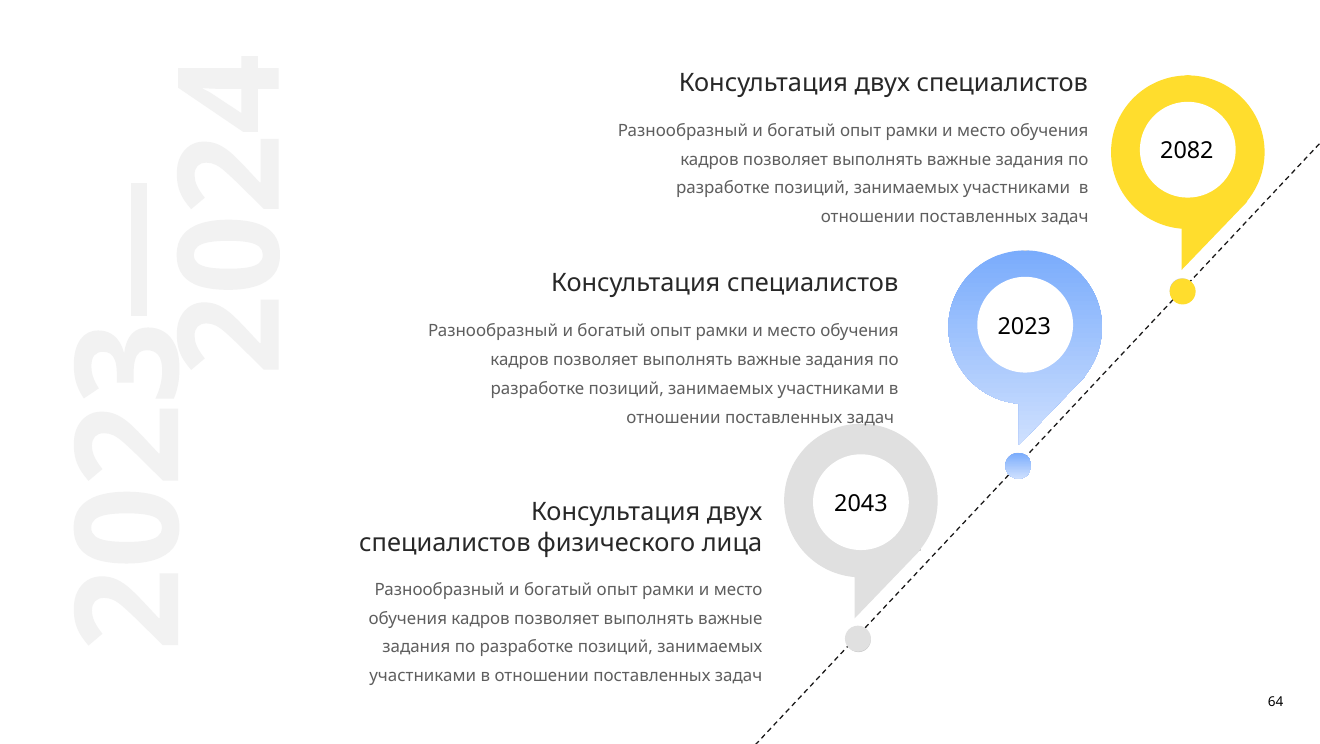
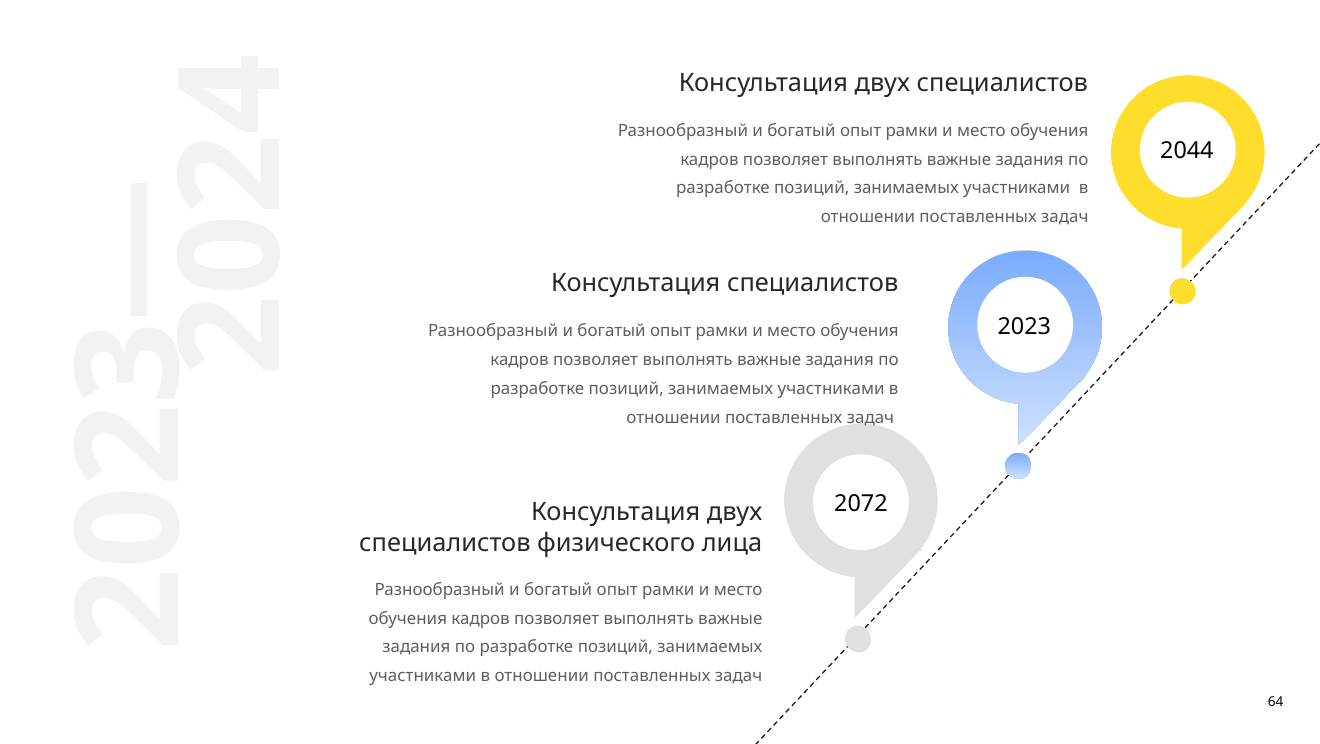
2082: 2082 -> 2044 (1187, 151)
2043: 2043 -> 2072 (861, 503)
